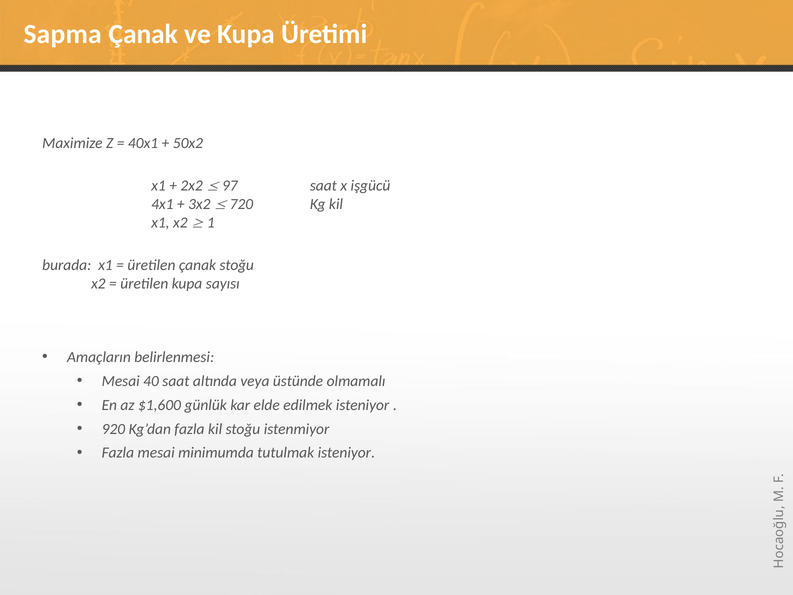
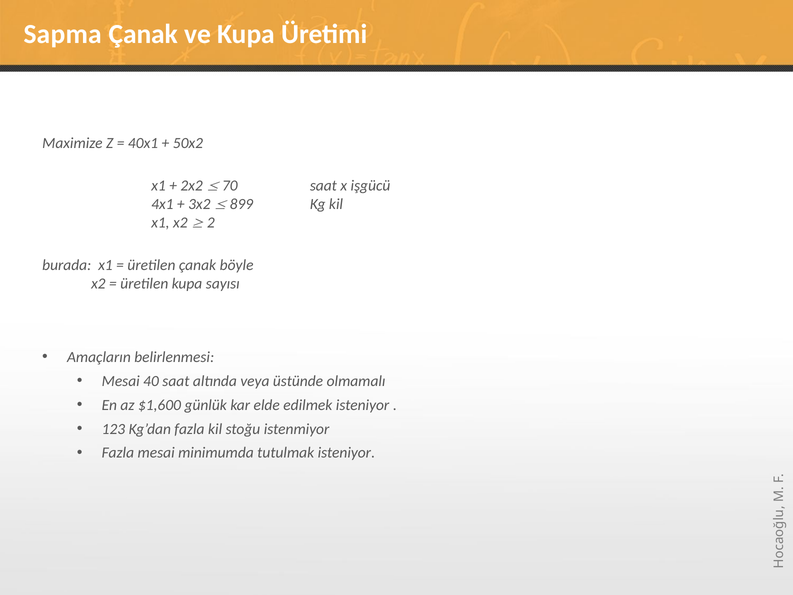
97: 97 -> 70 (230, 186)
720: 720 -> 899 (241, 204)
1: 1 -> 2 (211, 223)
çanak stoğu: stoğu -> böyle (237, 265)
920: 920 -> 123 (113, 429)
